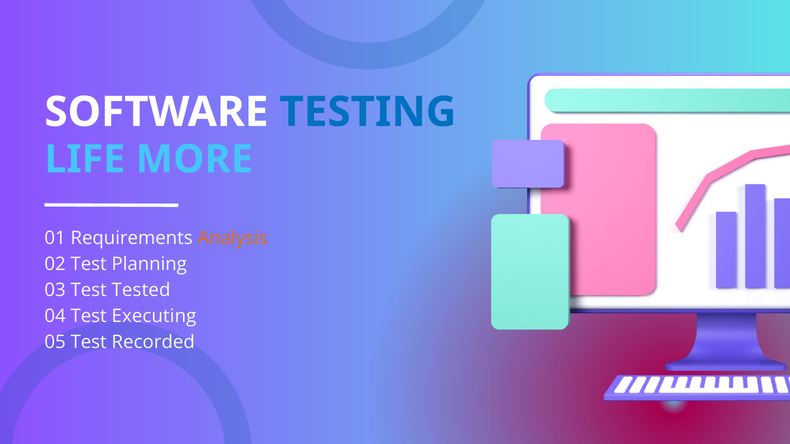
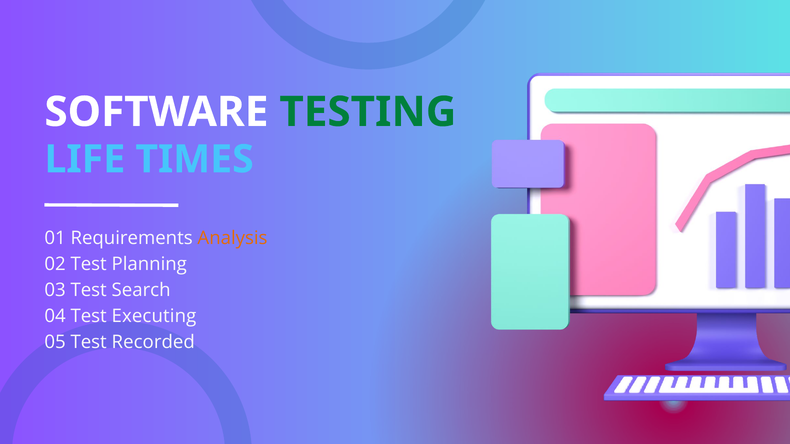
TESTING colour: blue -> green (368, 112)
MORE: MORE -> TIMES (195, 159)
Tested: Tested -> Search (141, 290)
